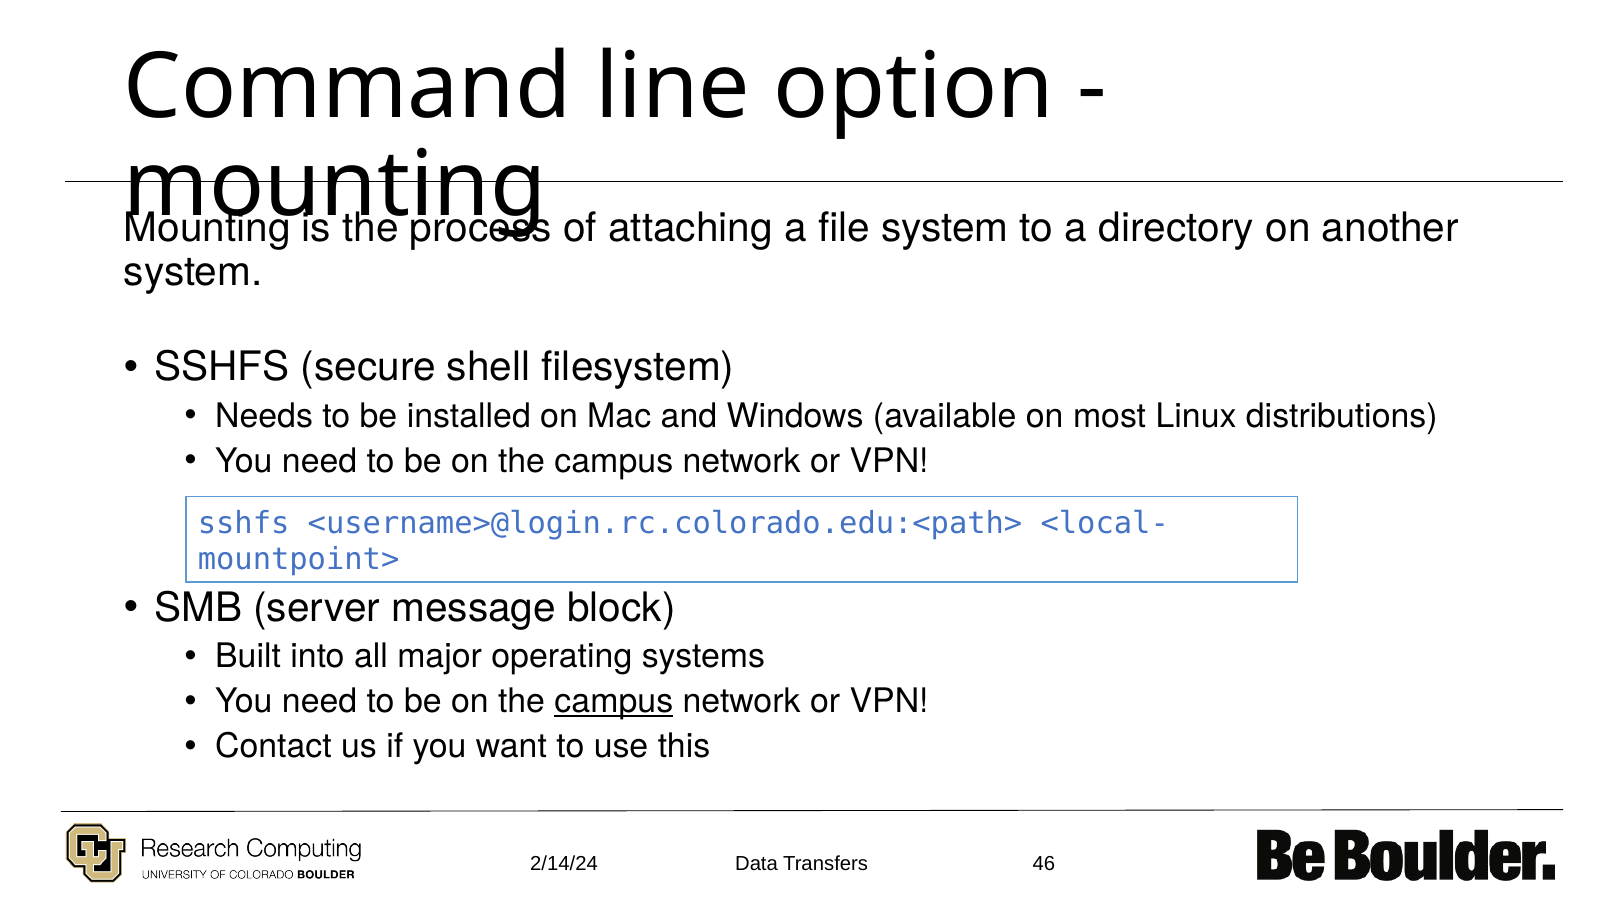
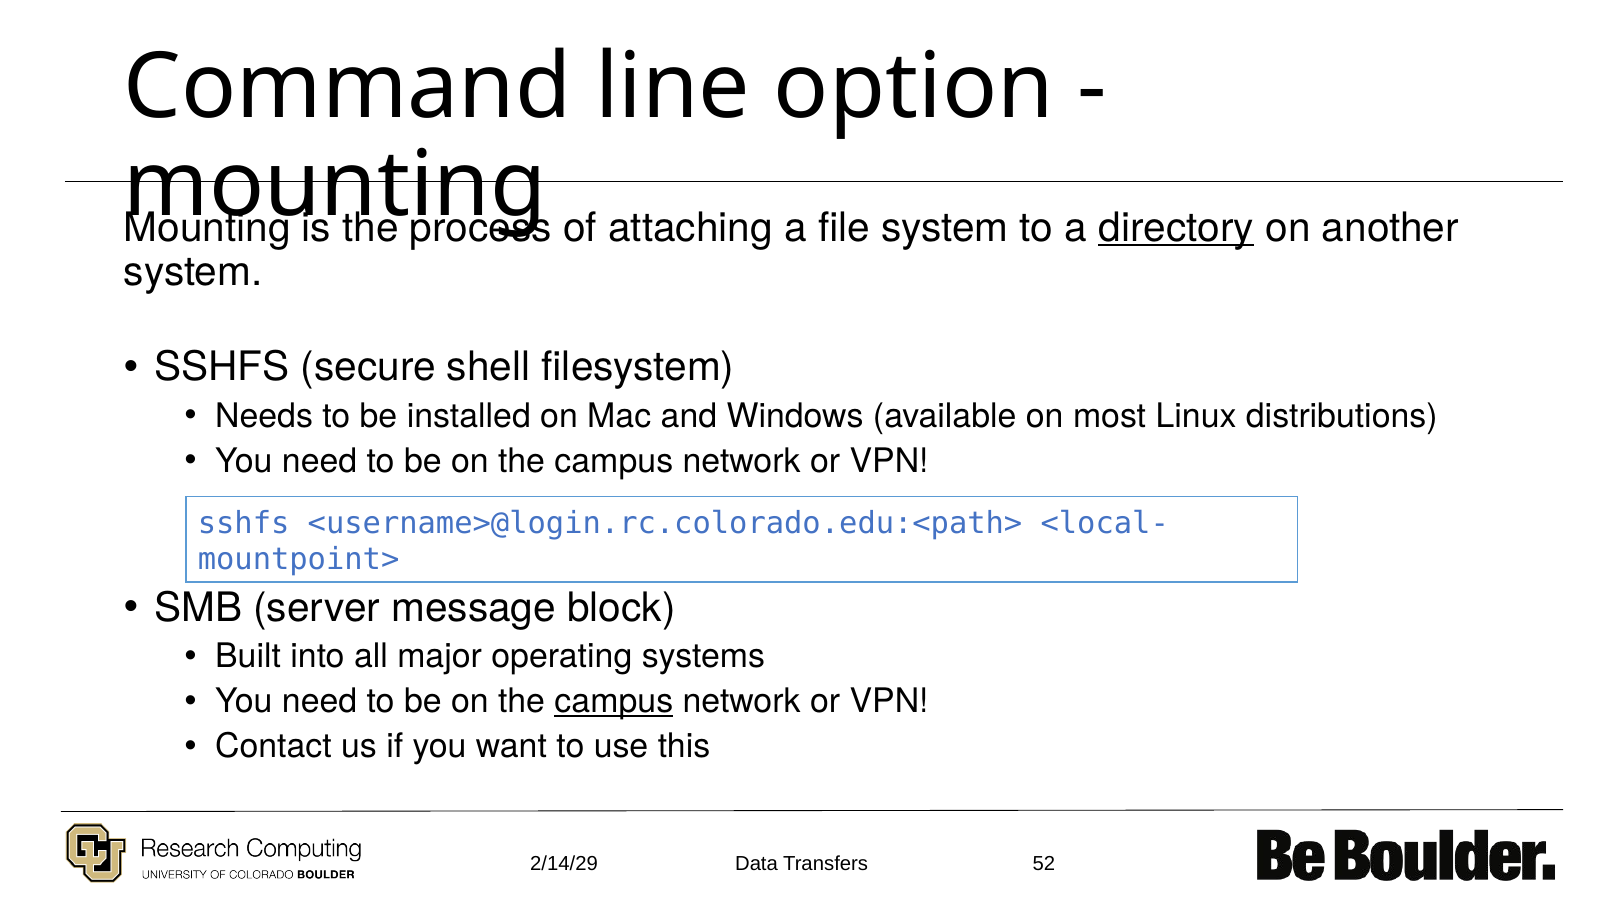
directory underline: none -> present (1176, 228)
2/14/24: 2/14/24 -> 2/14/29 (564, 864)
46: 46 -> 52 (1044, 864)
